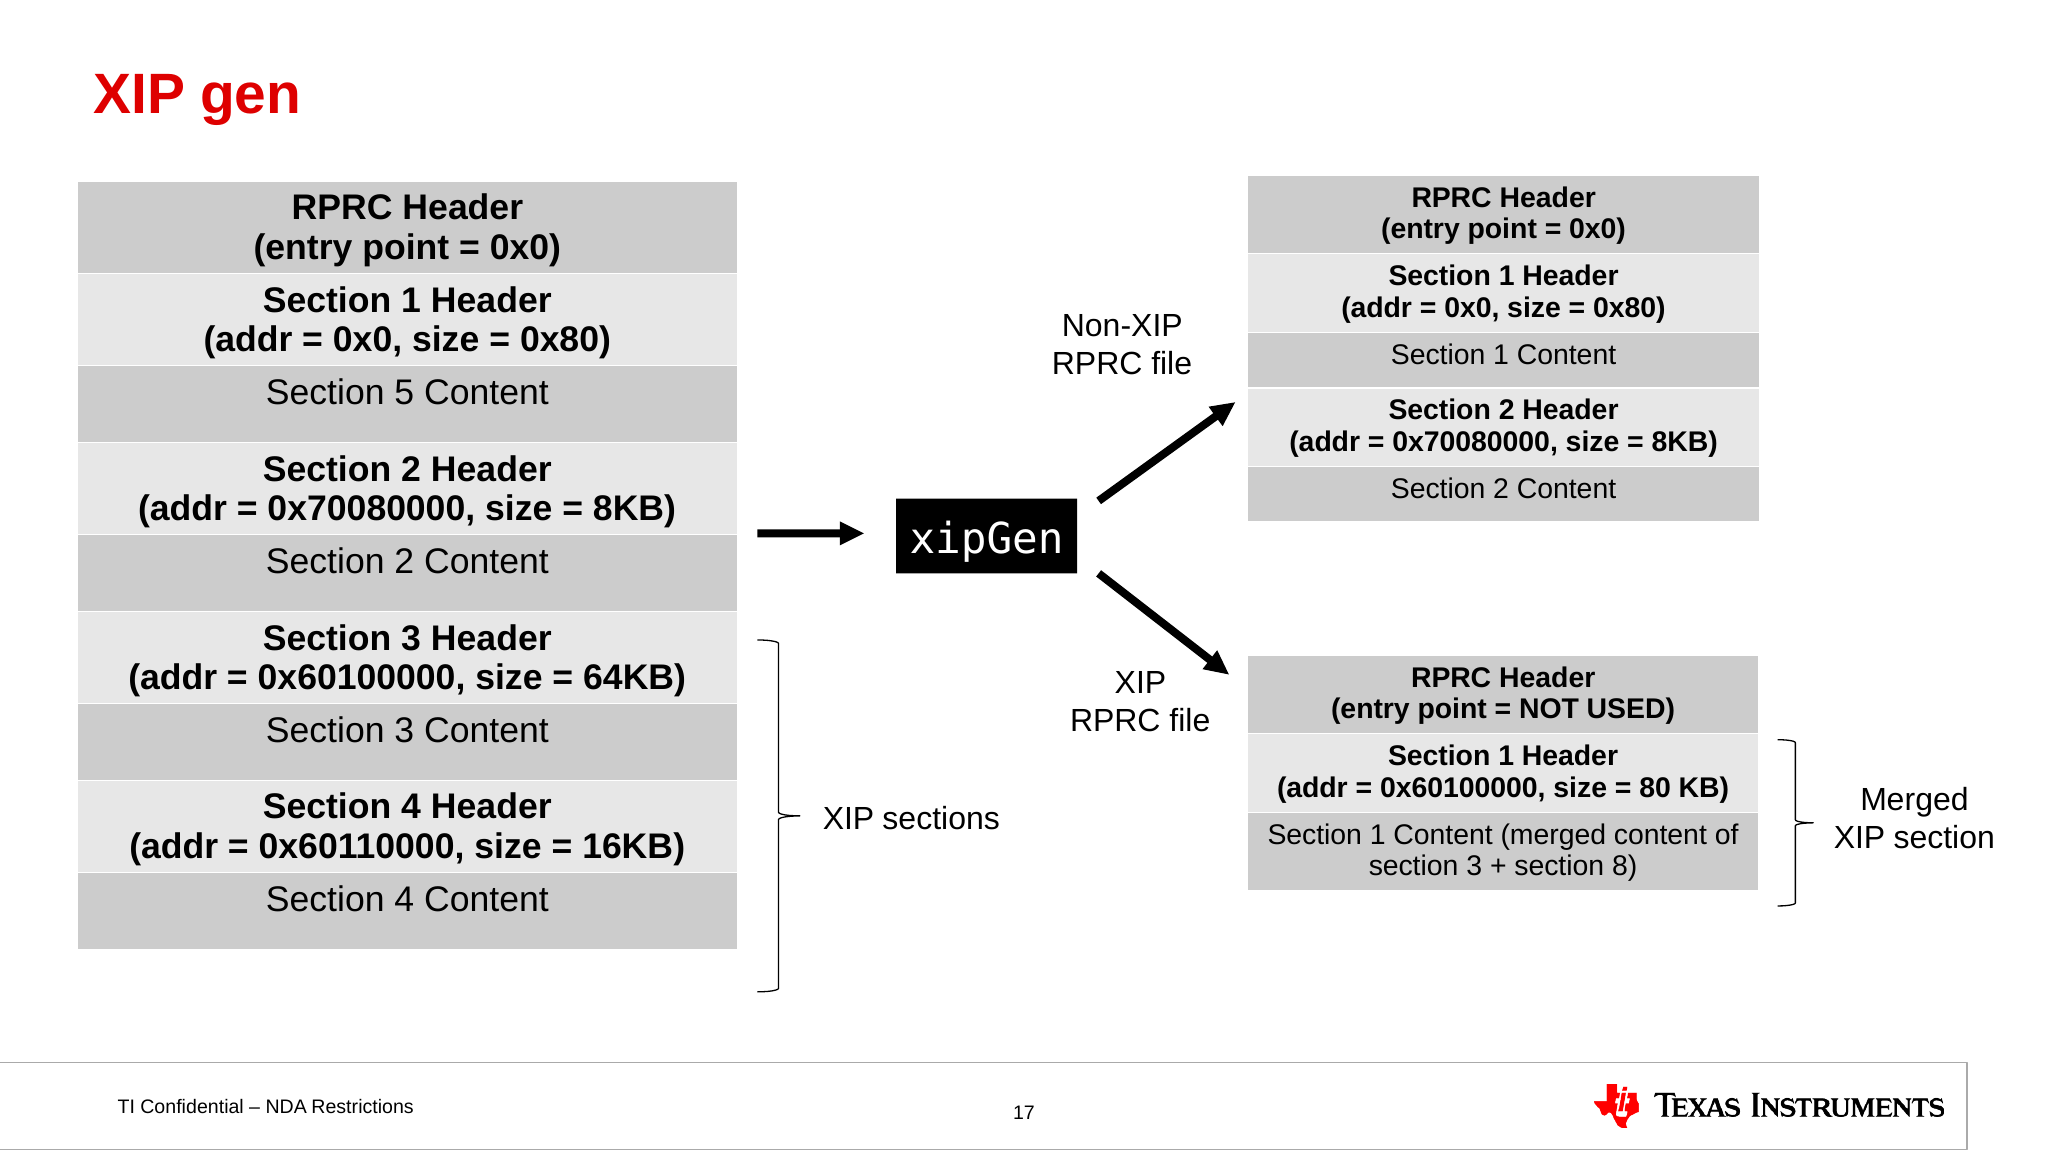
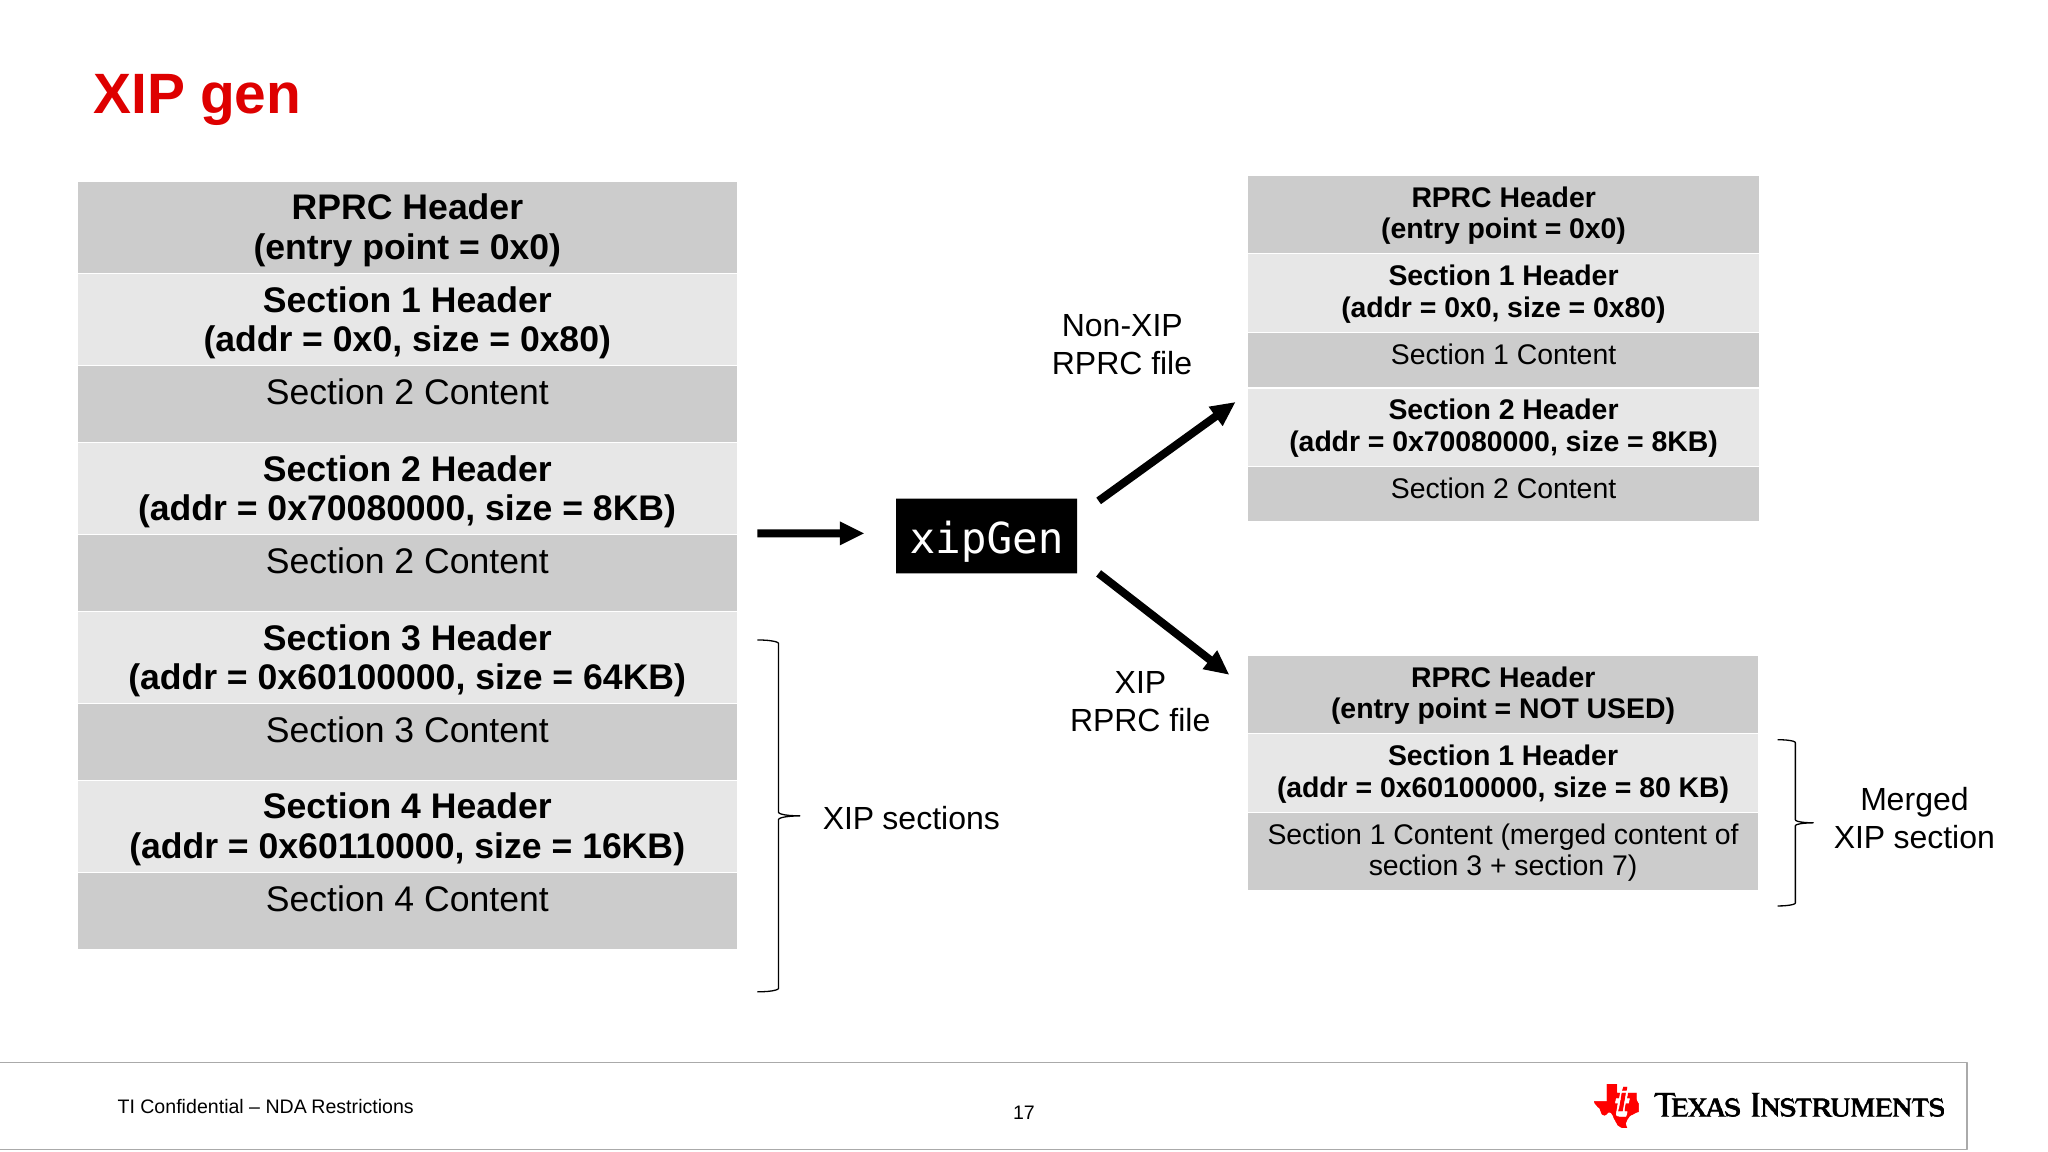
5: 5 -> 2 (404, 393)
8: 8 -> 7 (1625, 867)
